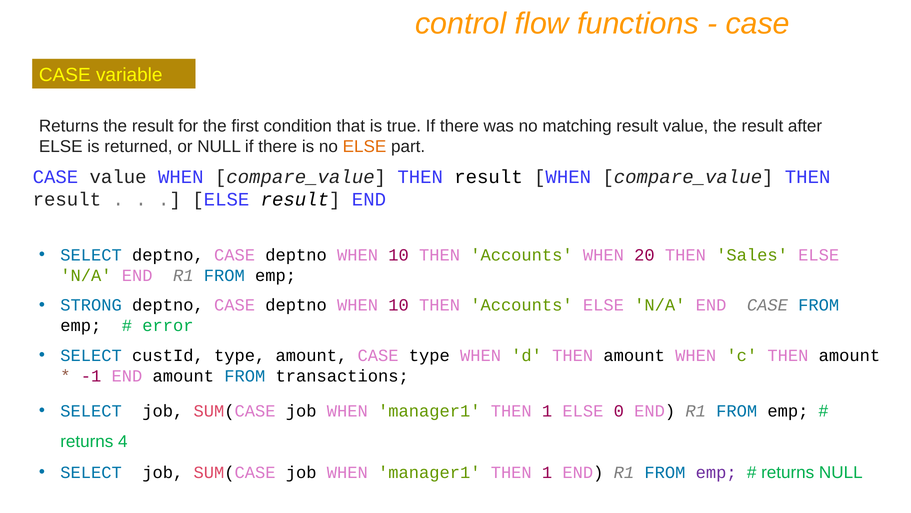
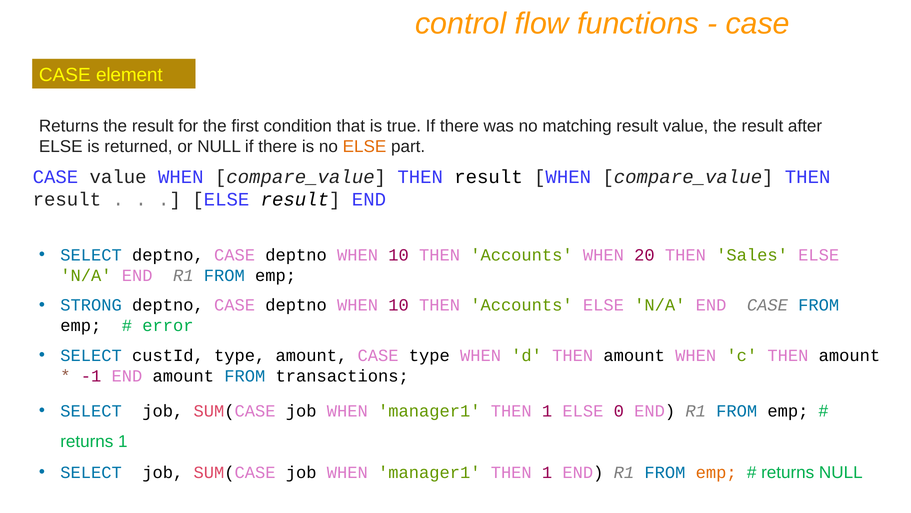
variable: variable -> element (129, 75)
returns 4: 4 -> 1 (123, 441)
emp colour: purple -> orange (716, 472)
